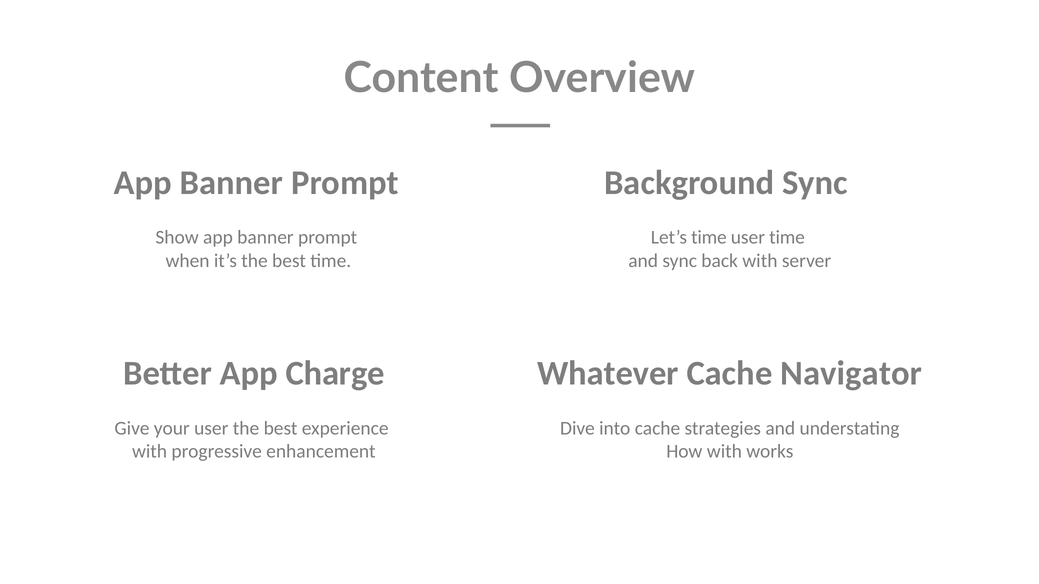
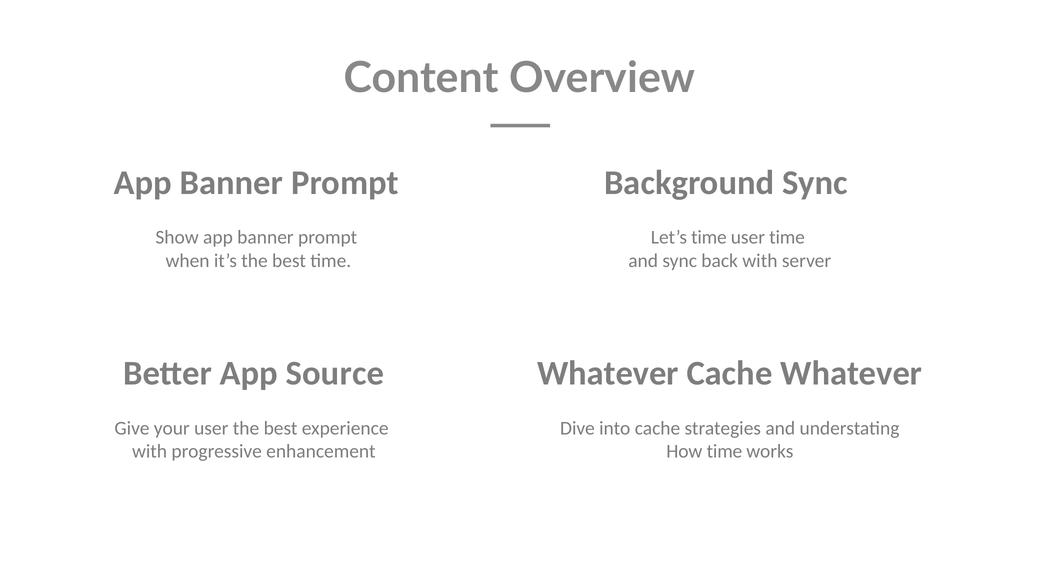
Charge: Charge -> Source (335, 374)
Cache Navigator: Navigator -> Whatever (851, 374)
How with: with -> time (724, 452)
